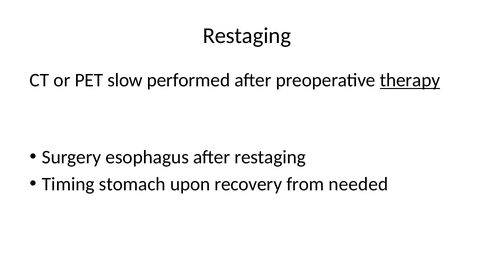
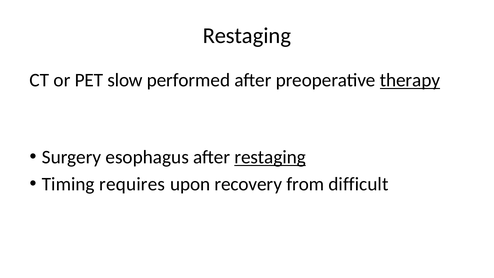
restaging underline: none -> present (270, 157)
stomach: stomach -> requires (132, 184)
needed: needed -> difficult (358, 184)
